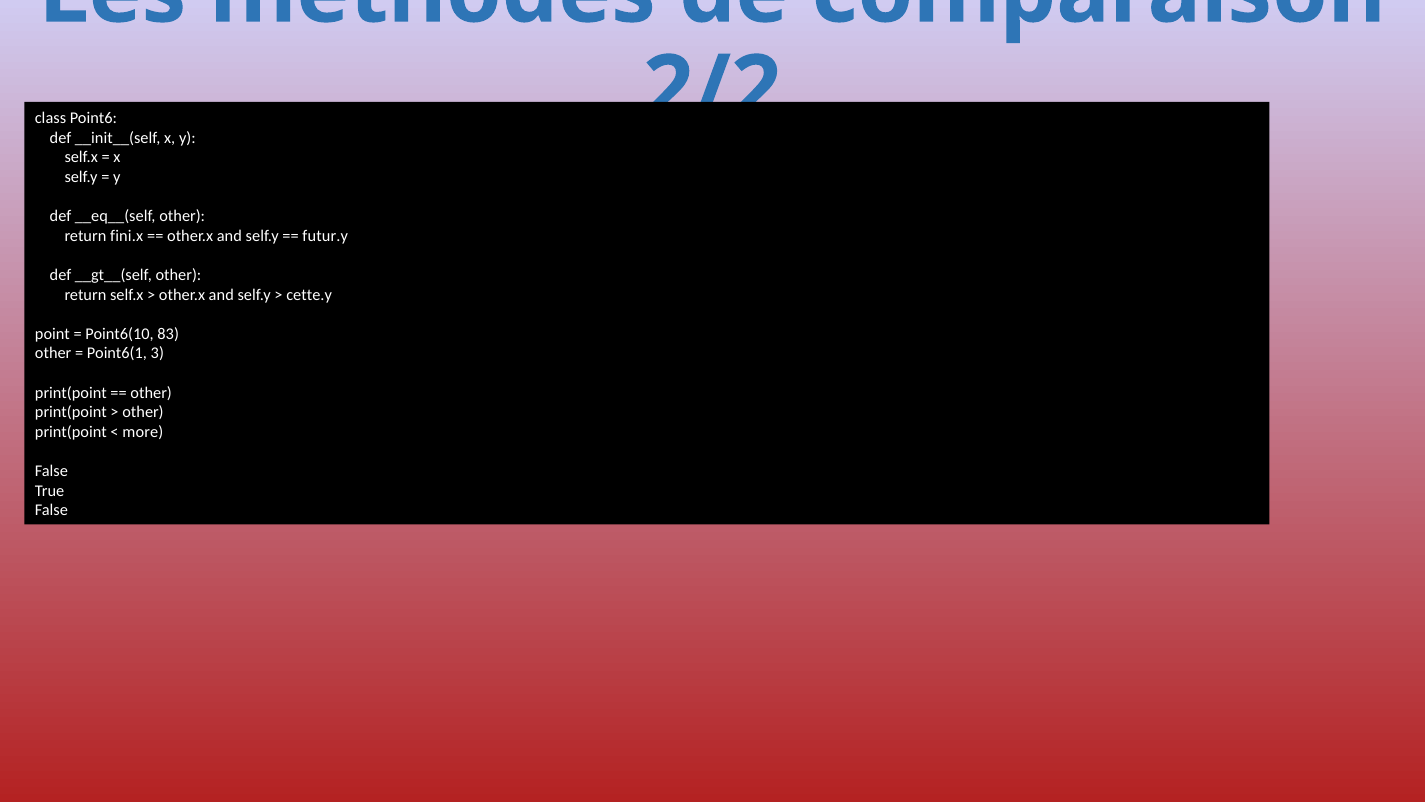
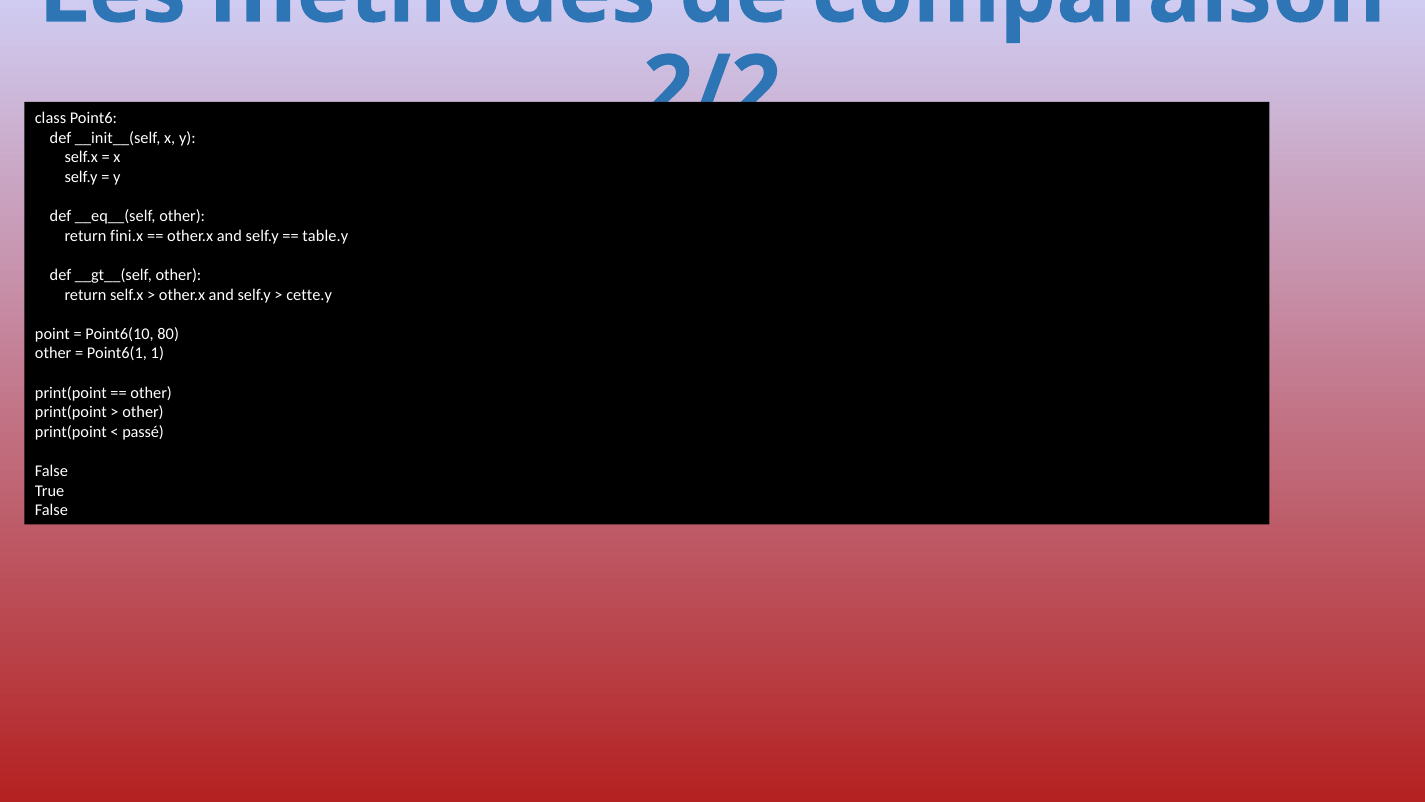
futur.y: futur.y -> table.y (325, 236)
83: 83 -> 80 (168, 334)
3: 3 -> 1 (157, 353)
more: more -> passé (143, 432)
